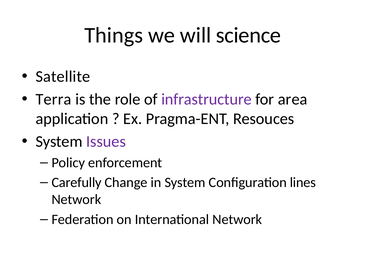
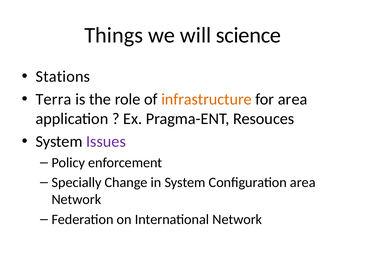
Satellite: Satellite -> Stations (63, 77)
infrastructure colour: purple -> orange (206, 99)
Carefully: Carefully -> Specially (77, 182)
Configuration lines: lines -> area (303, 182)
